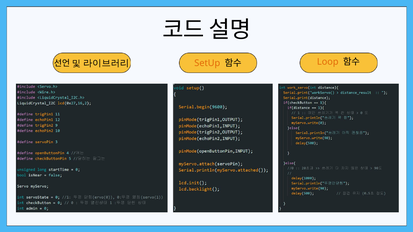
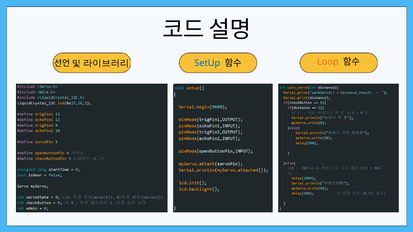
SetUp colour: orange -> blue (207, 63)
